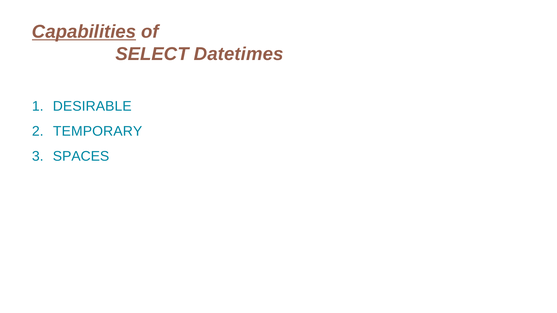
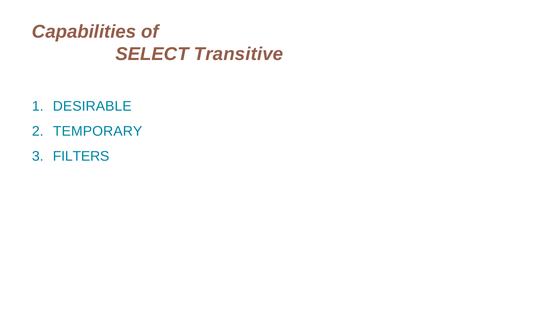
Capabilities underline: present -> none (84, 32)
Datetimes: Datetimes -> Transitive (239, 54)
SPACES: SPACES -> FILTERS (81, 156)
